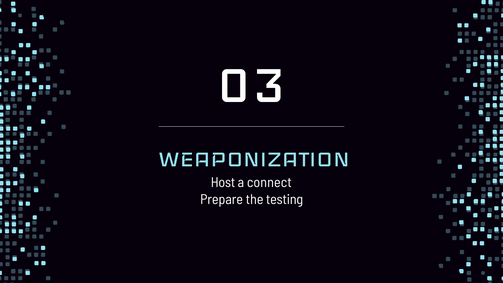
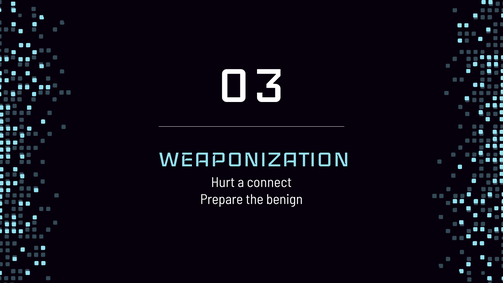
Host: Host -> Hurt (223, 183)
testing: testing -> benign (284, 199)
